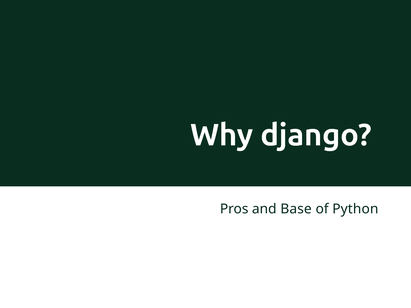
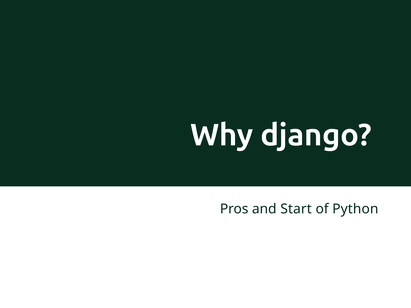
Base: Base -> Start (296, 209)
